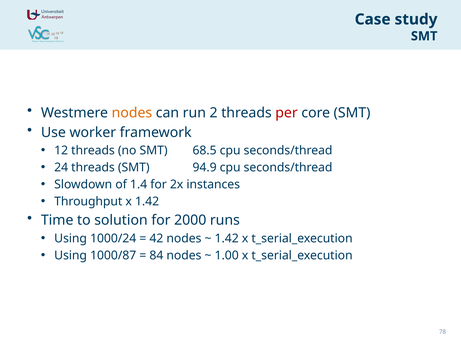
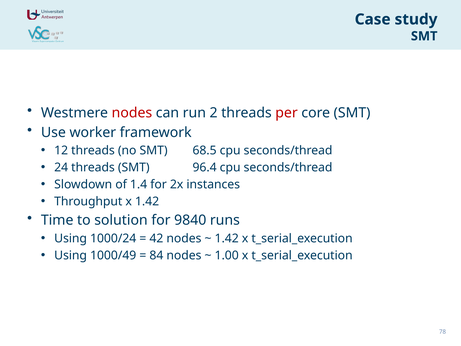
nodes colour: orange -> red (132, 113)
94.9: 94.9 -> 96.4 (205, 167)
2000: 2000 -> 9840 (190, 220)
1000/87: 1000/87 -> 1000/49 (113, 255)
